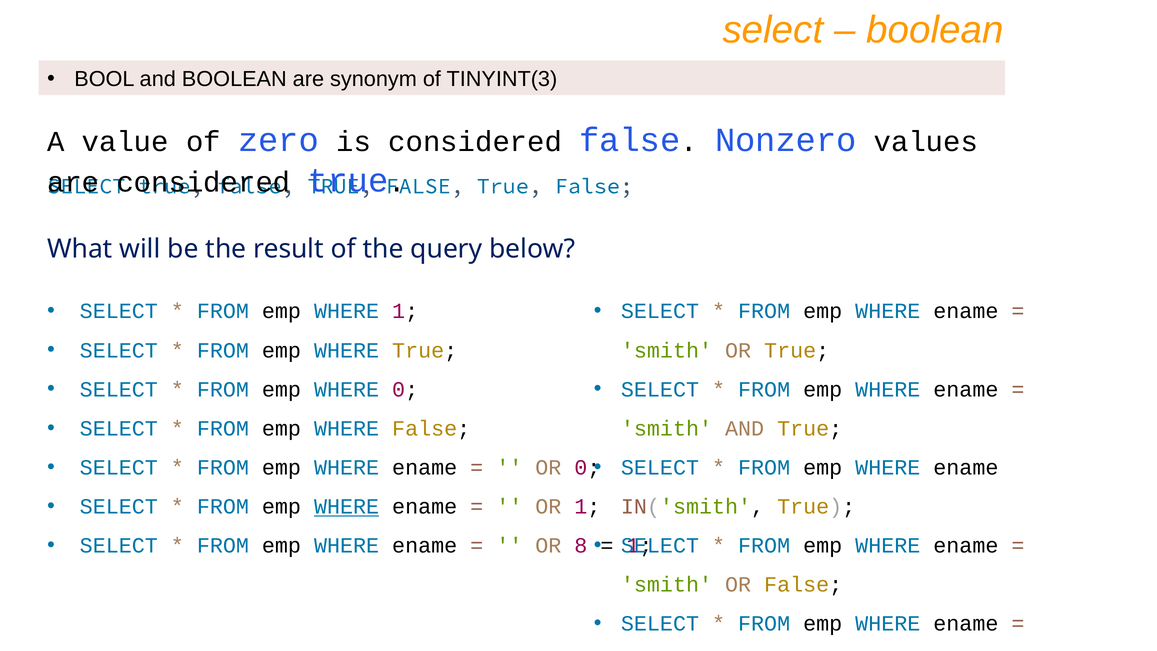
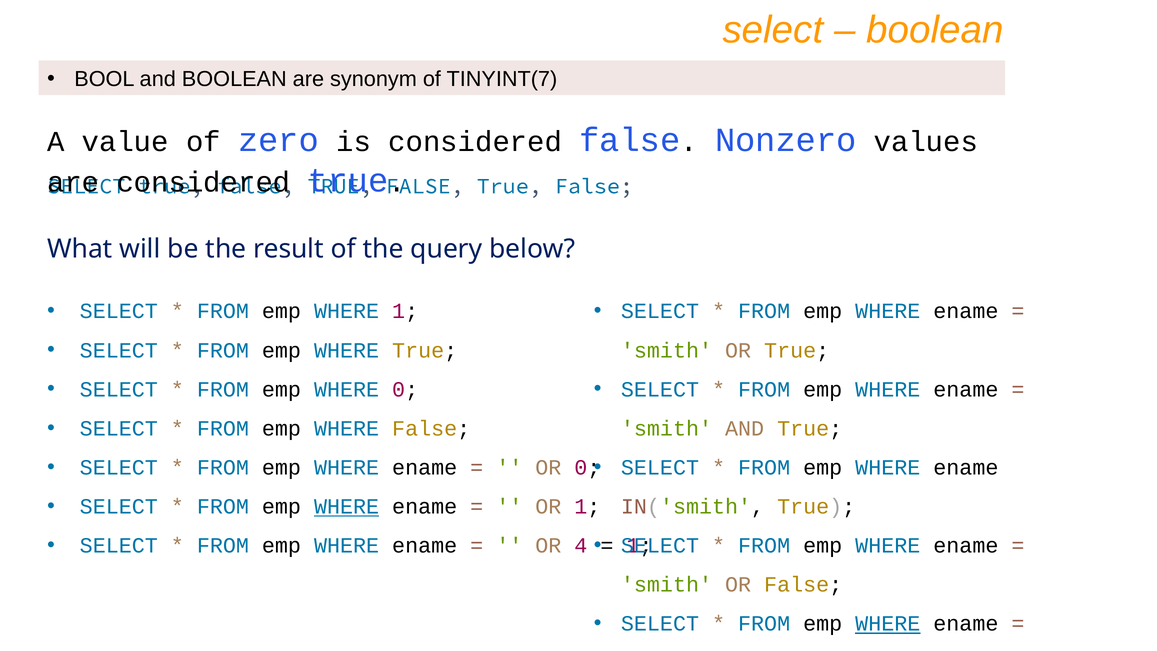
TINYINT(3: TINYINT(3 -> TINYINT(7 (502, 79)
8: 8 -> 4 (581, 546)
WHERE underline: none -> present (888, 624)
